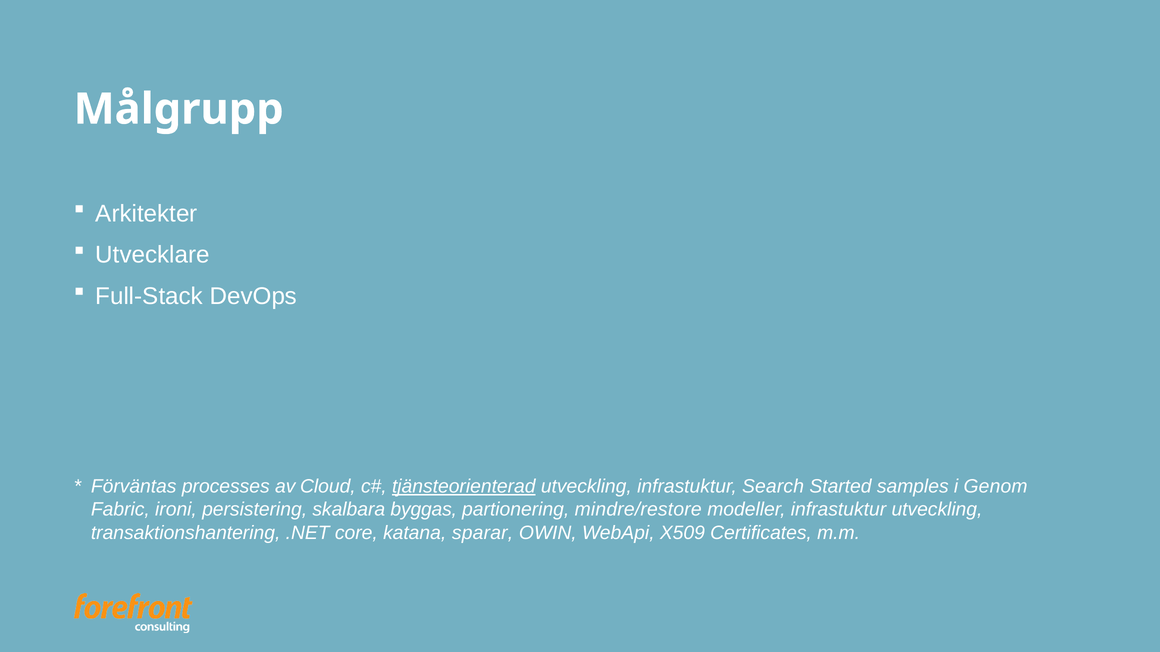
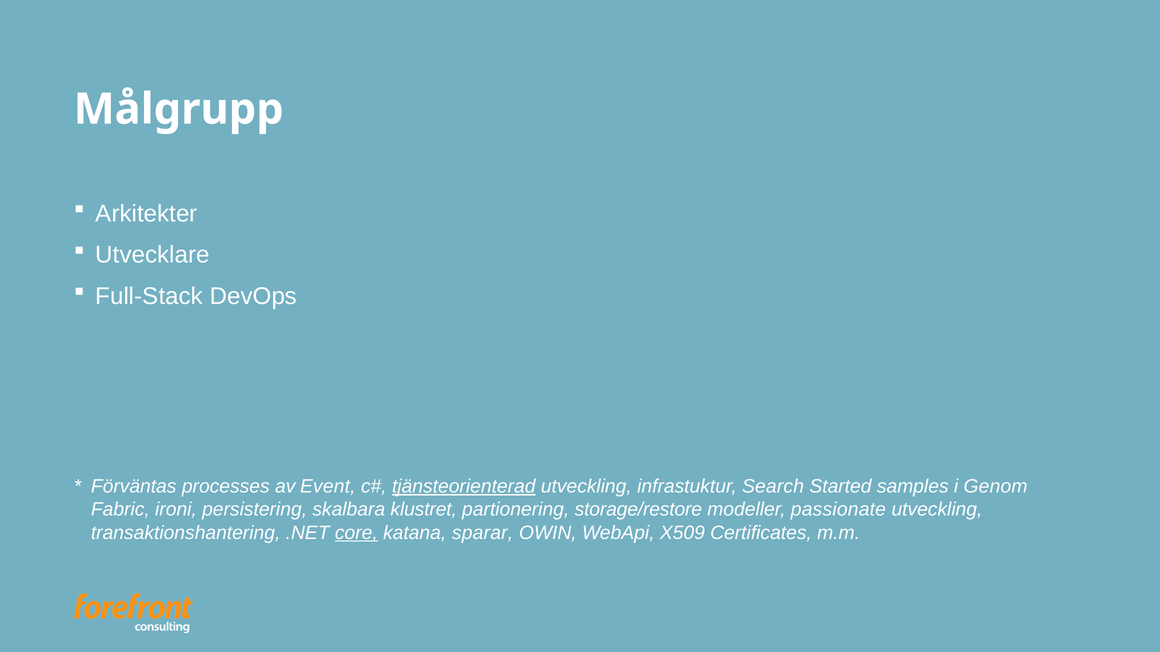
Cloud: Cloud -> Event (328, 487)
byggas: byggas -> klustret (424, 510)
mindre/restore: mindre/restore -> storage/restore (638, 510)
modeller infrastuktur: infrastuktur -> passionate (838, 510)
core underline: none -> present (356, 533)
